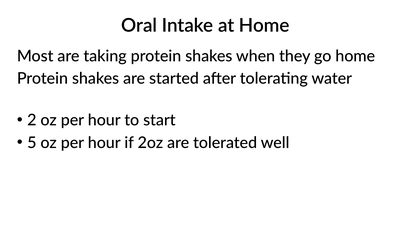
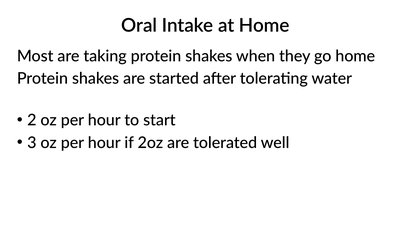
5: 5 -> 3 (32, 143)
